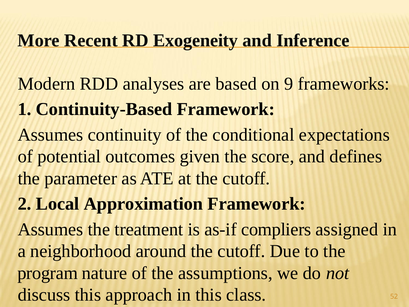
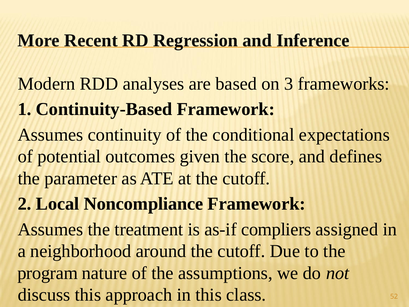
Exogeneity: Exogeneity -> Regression (196, 40)
9: 9 -> 3 (289, 84)
Approximation: Approximation -> Noncompliance (144, 204)
